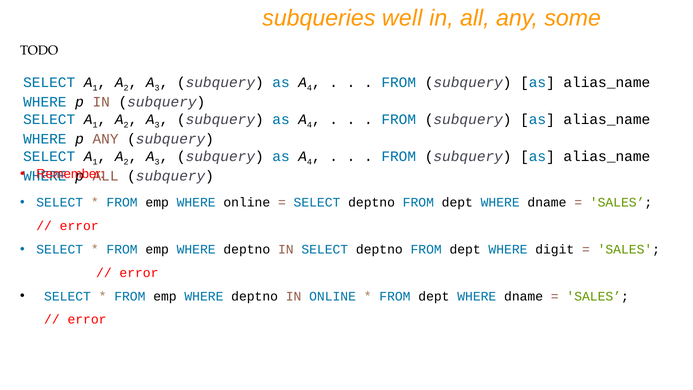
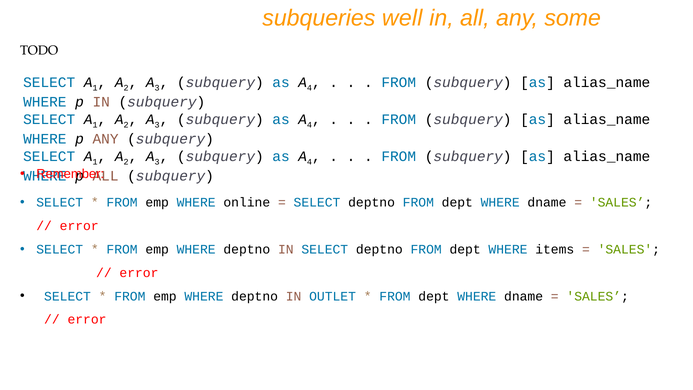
digit: digit -> items (555, 249)
IN ONLINE: ONLINE -> OUTLET (333, 296)
